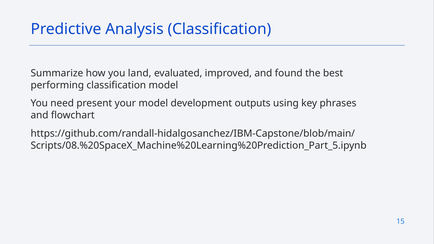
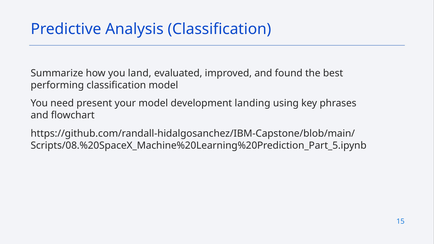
outputs: outputs -> landing (253, 103)
